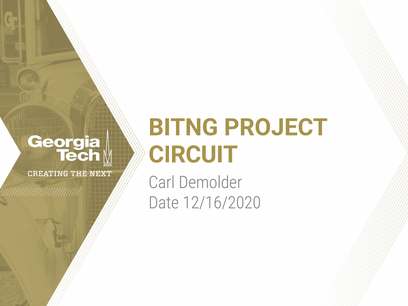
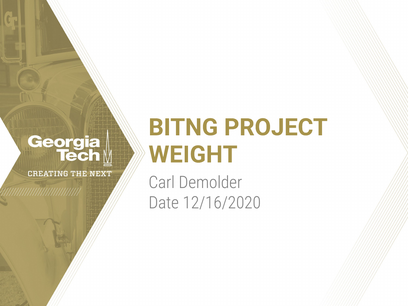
CIRCUIT: CIRCUIT -> WEIGHT (193, 155)
